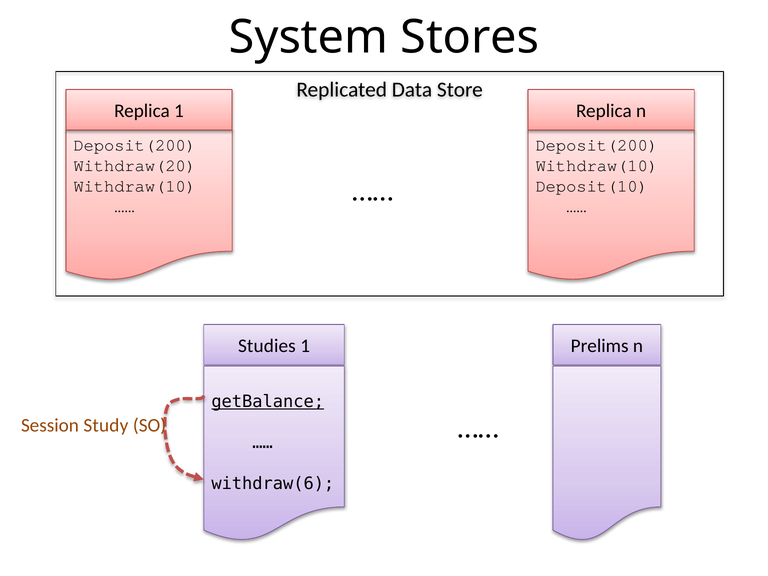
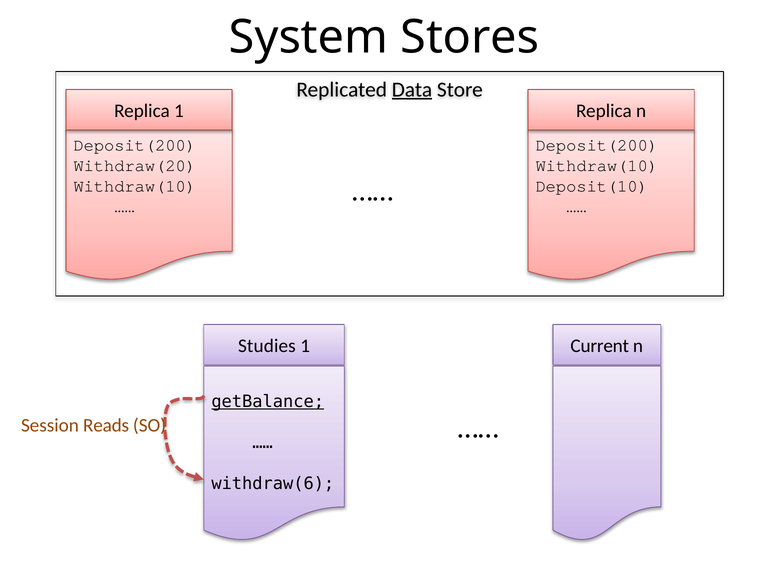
Data underline: none -> present (412, 90)
Prelims: Prelims -> Current (600, 346)
Study: Study -> Reads (106, 425)
